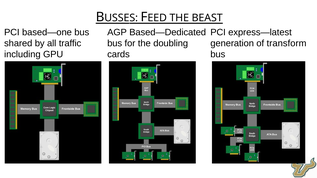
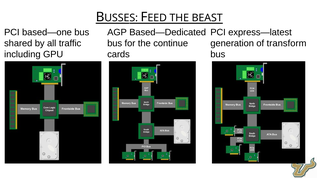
doubling: doubling -> continue (171, 43)
